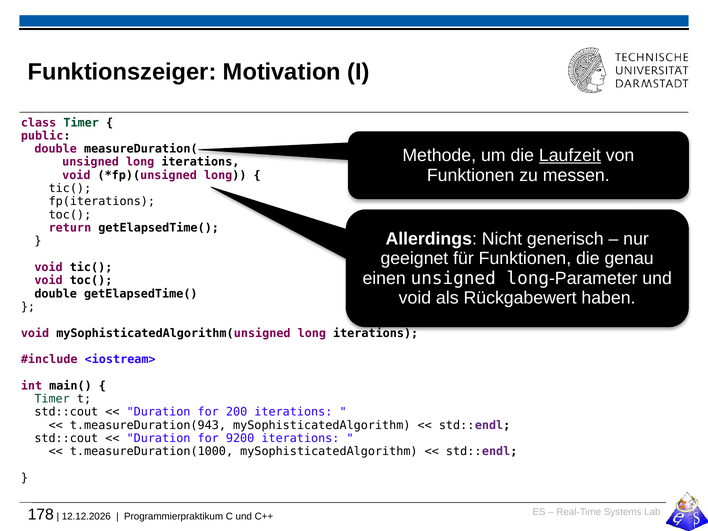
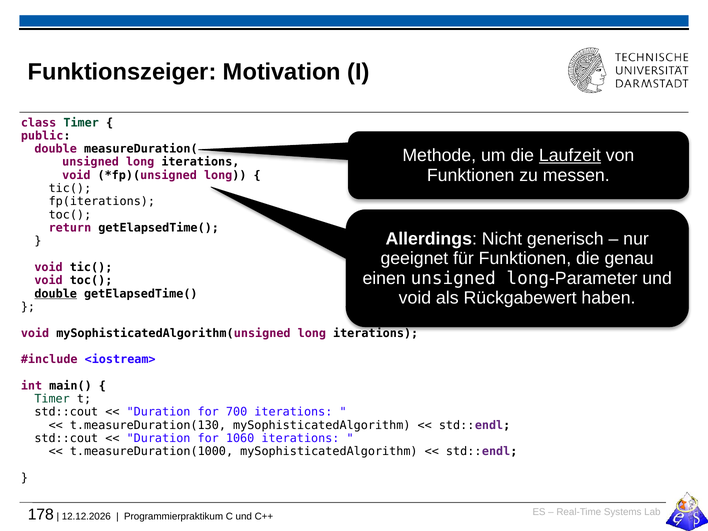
double underline: none -> present (56, 294)
200: 200 -> 700 (237, 412)
t.measureDuration(943: t.measureDuration(943 -> t.measureDuration(130 (148, 425)
9200: 9200 -> 1060 (240, 438)
